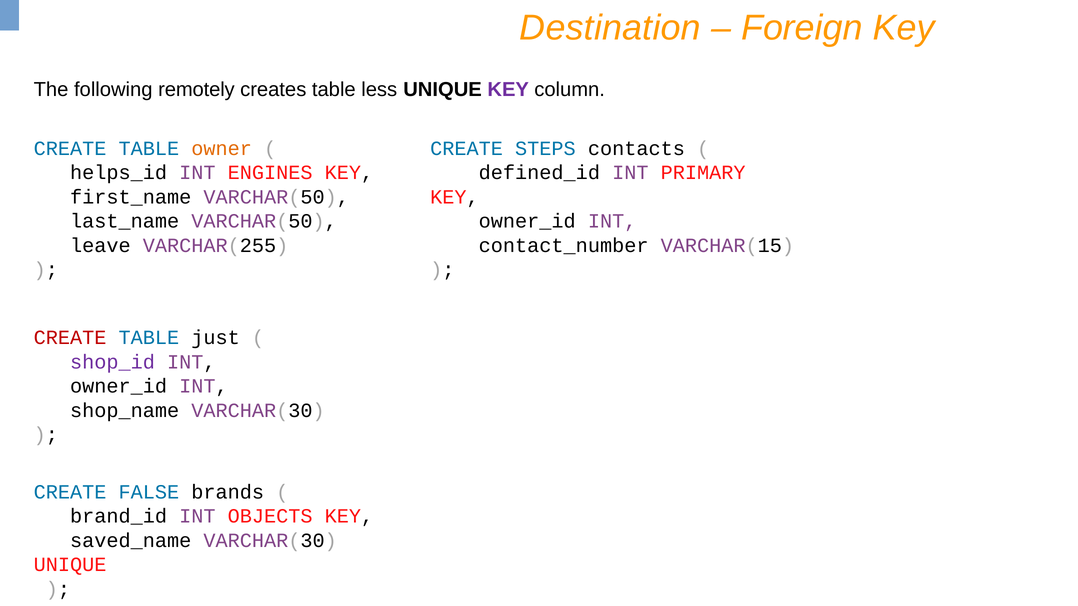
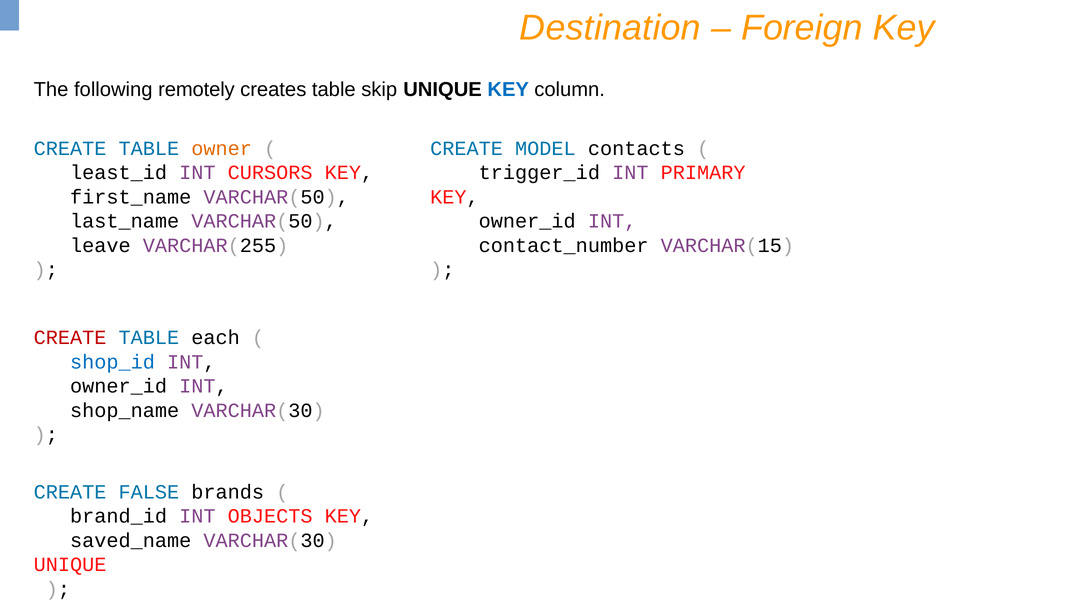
less: less -> skip (379, 90)
KEY colour: purple -> blue (508, 90)
STEPS: STEPS -> MODEL (545, 149)
helps_id: helps_id -> least_id (119, 173)
ENGINES: ENGINES -> CURSORS (270, 173)
defined_id: defined_id -> trigger_id (539, 173)
just: just -> each (216, 338)
shop_id colour: purple -> blue (112, 362)
